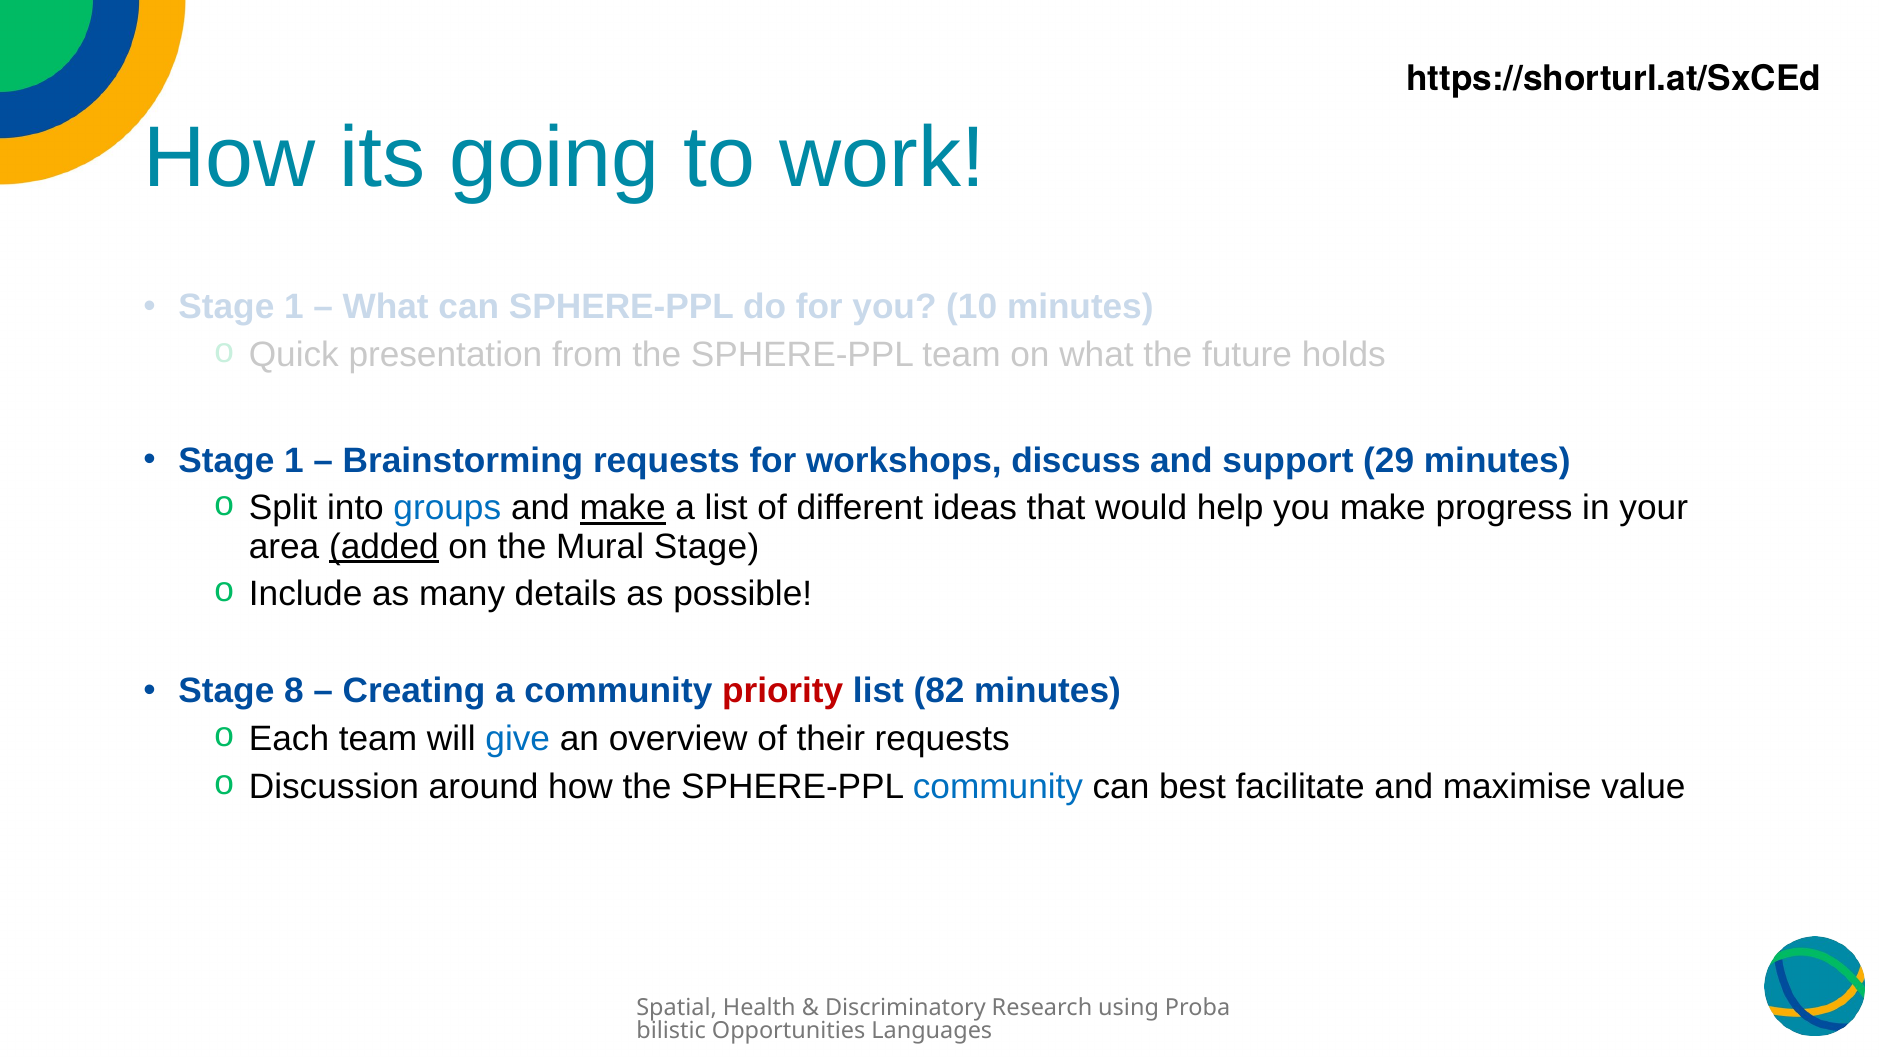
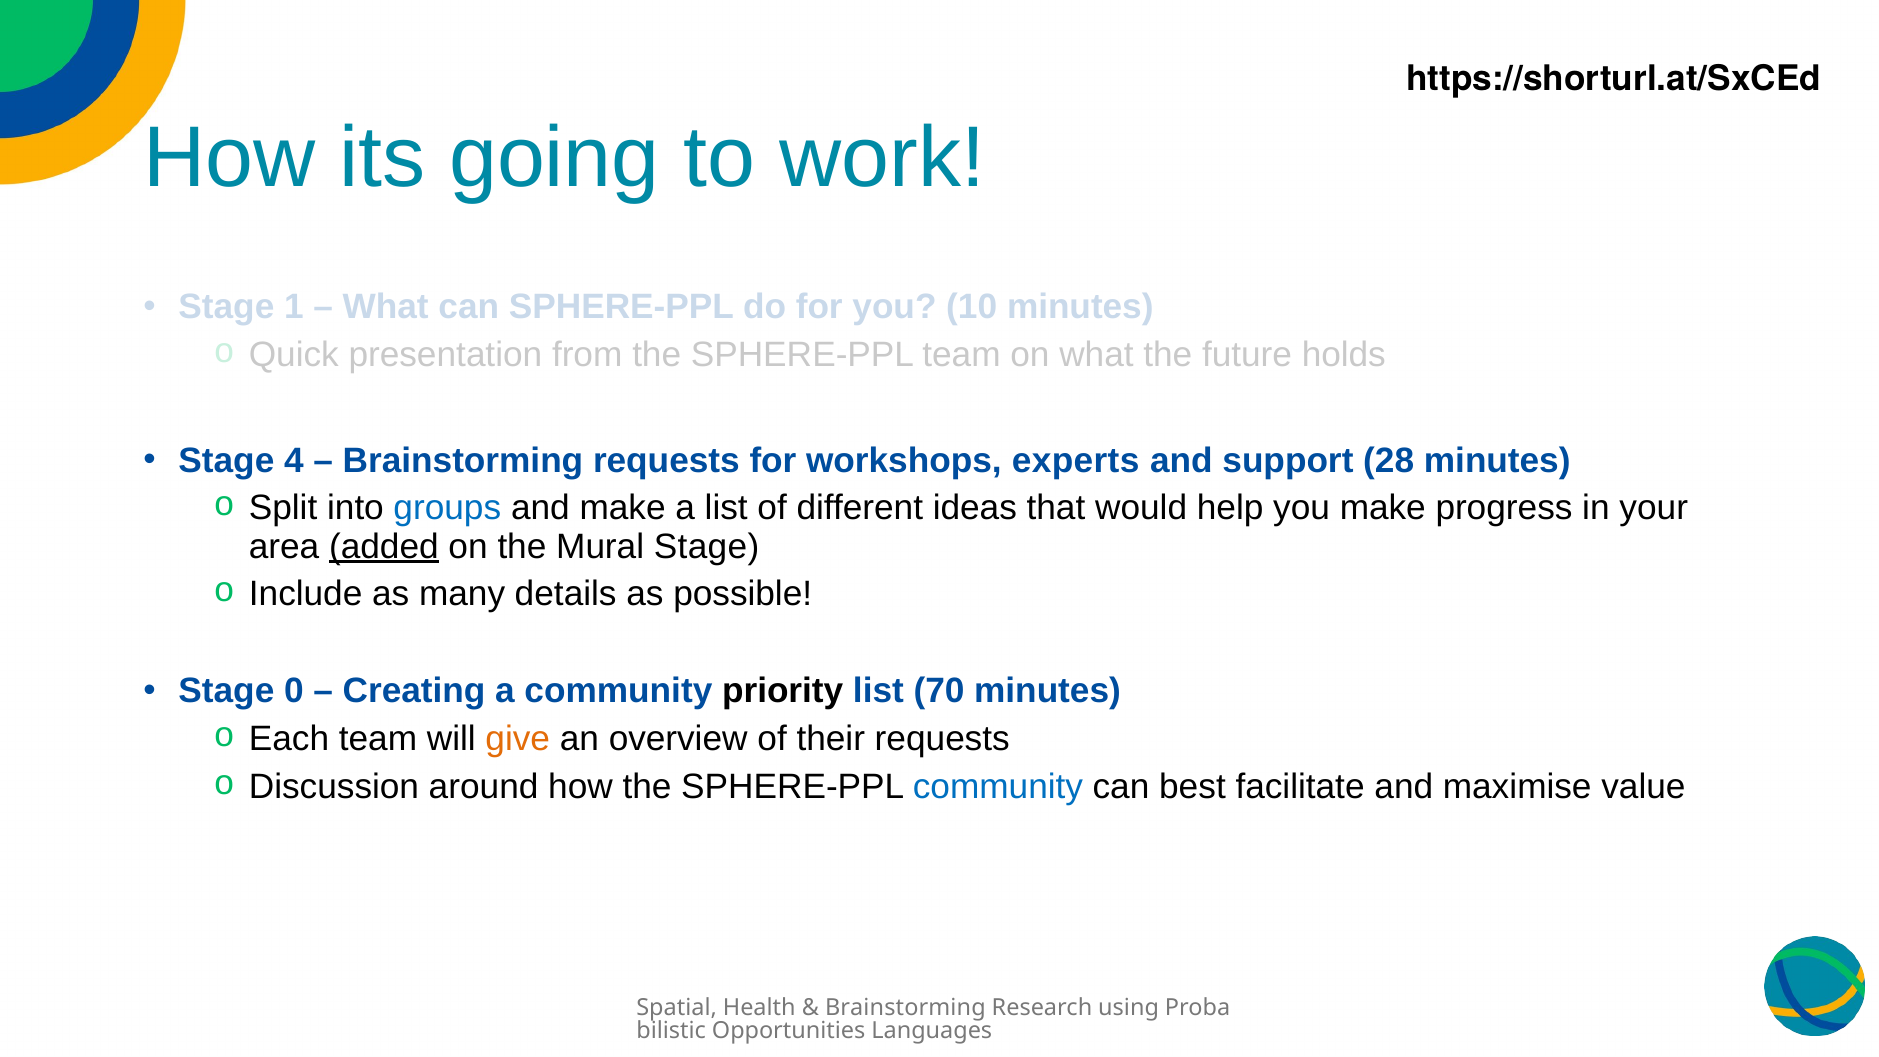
1: 1 -> 4 (294, 460)
discuss: discuss -> experts (1076, 460)
29: 29 -> 28 (1389, 460)
make underline: present -> none (623, 508)
8: 8 -> 0 (294, 691)
priority colour: red -> black (783, 691)
82: 82 -> 70 (939, 691)
give colour: blue -> orange (518, 739)
Discriminatory: Discriminatory -> Brainstorming (905, 1007)
